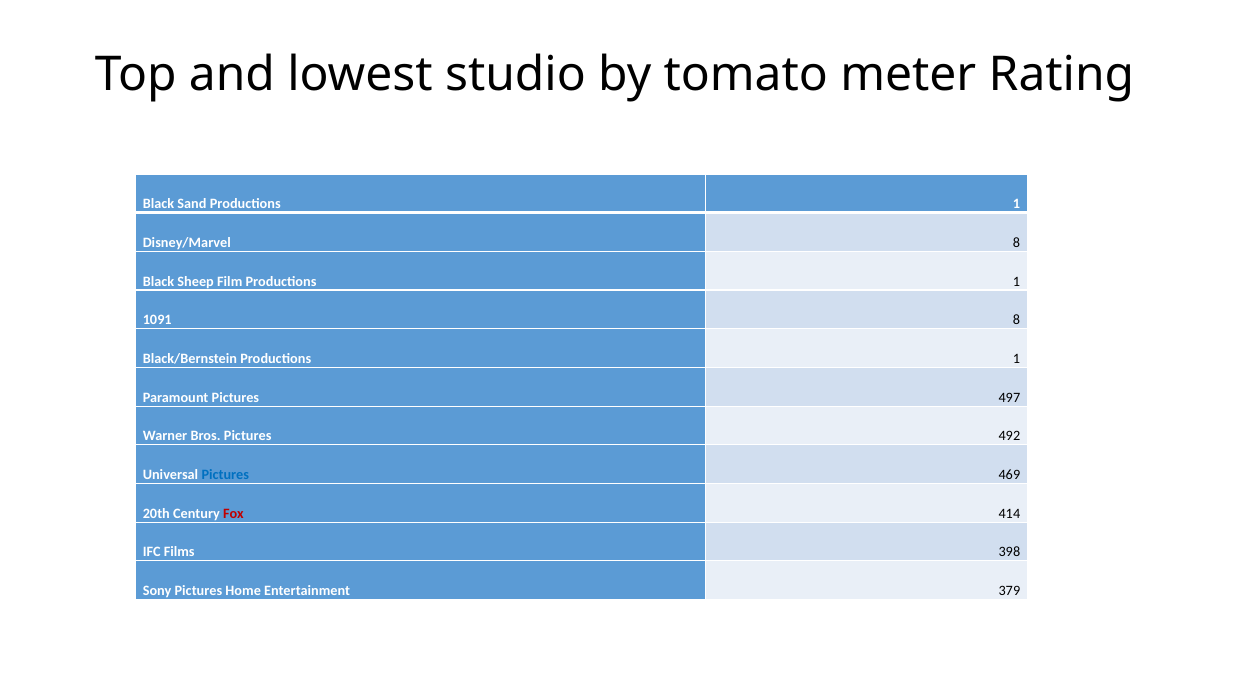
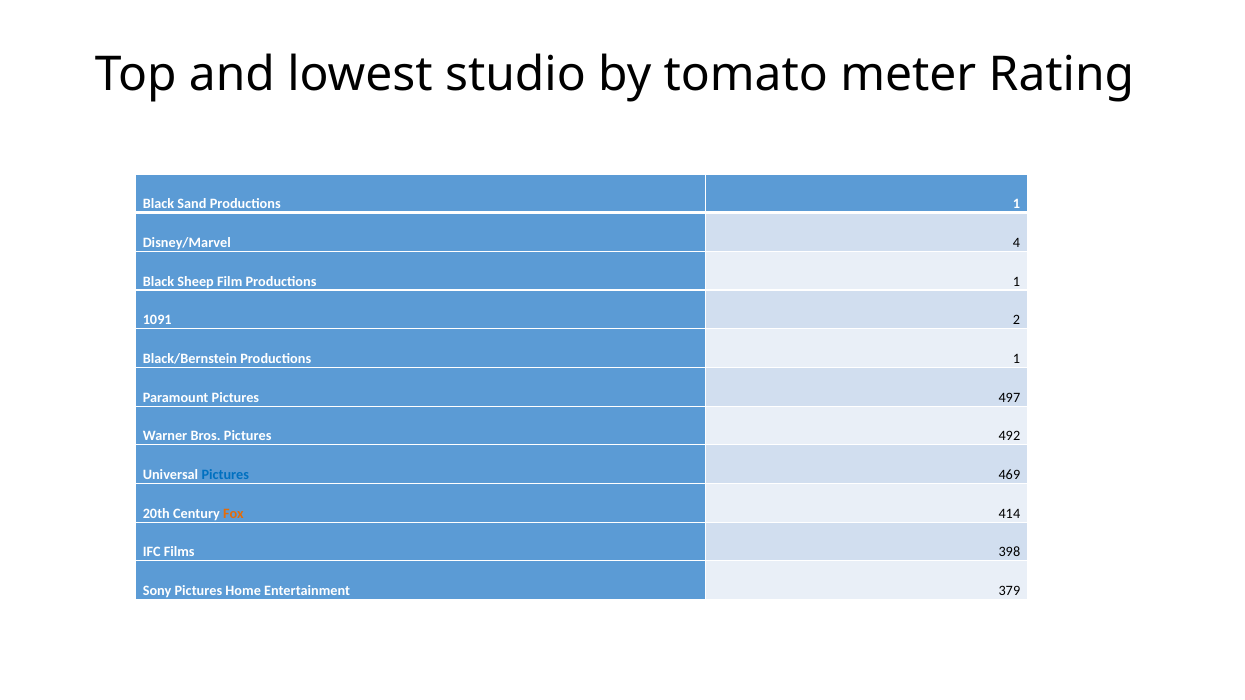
Disney/Marvel 8: 8 -> 4 (1017, 243)
1091 8: 8 -> 2 (1017, 320)
Fox colour: red -> orange (233, 514)
